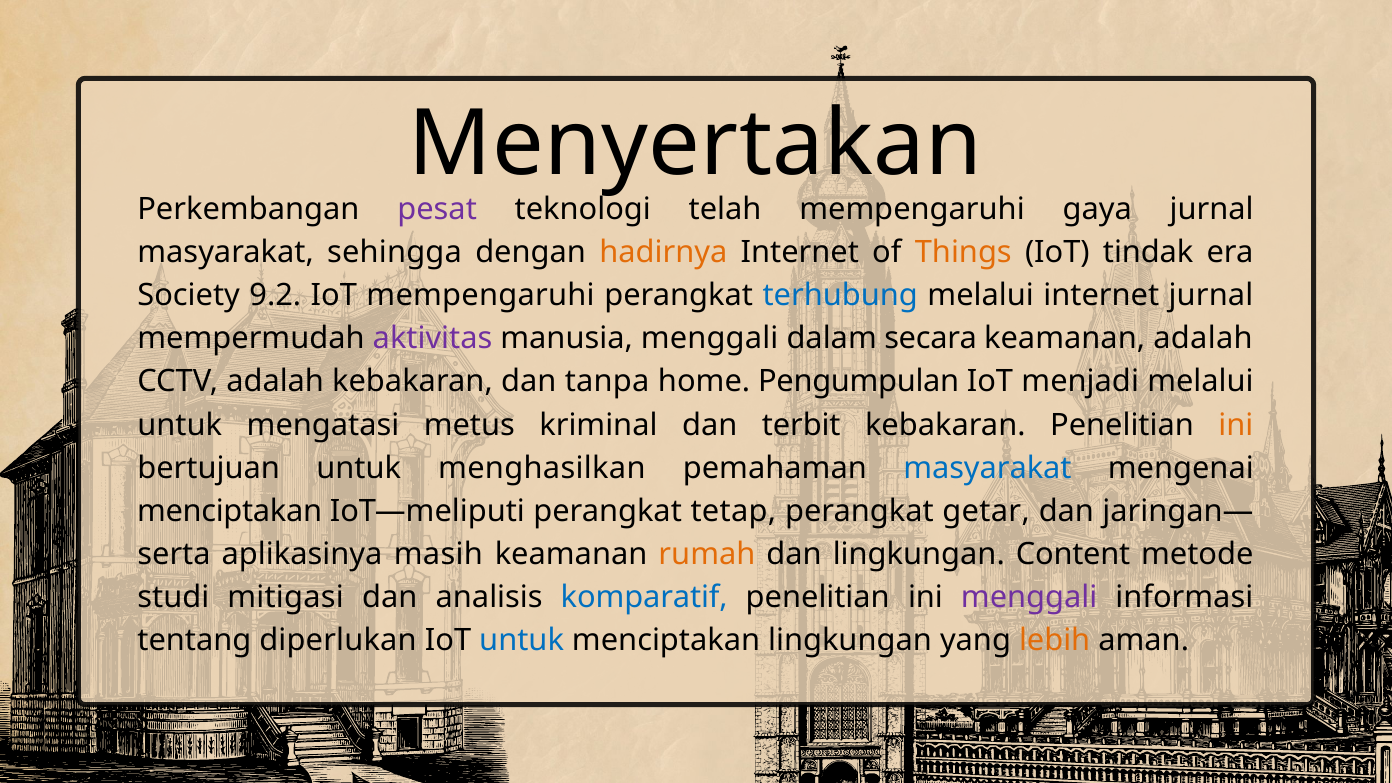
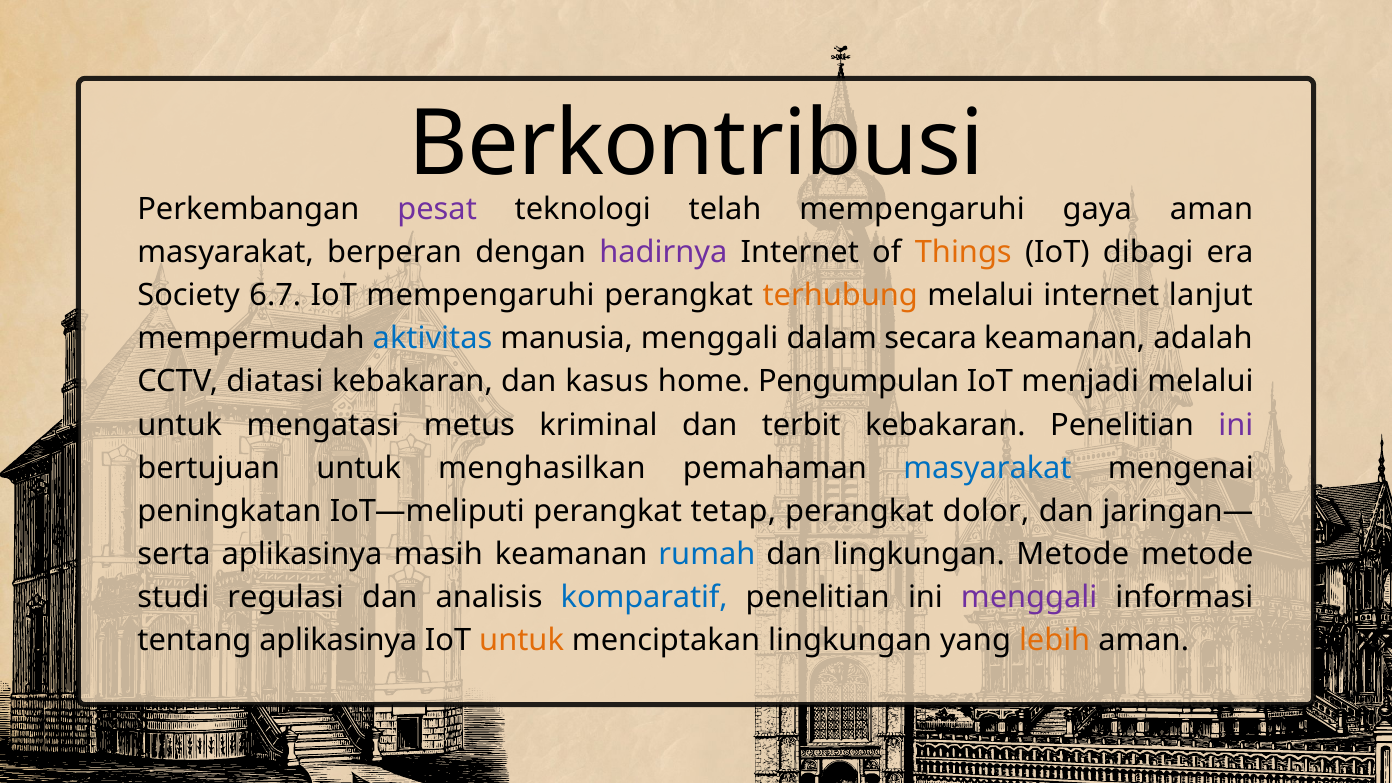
Menyertakan: Menyertakan -> Berkontribusi (696, 144)
gaya jurnal: jurnal -> aman (1211, 209)
sehingga: sehingga -> berperan (395, 252)
hadirnya colour: orange -> purple (663, 252)
tindak: tindak -> dibagi (1148, 252)
9.2: 9.2 -> 6.7 (275, 295)
terhubung colour: blue -> orange (840, 295)
internet jurnal: jurnal -> lanjut (1211, 295)
aktivitas colour: purple -> blue (433, 339)
CCTV adalah: adalah -> diatasi (275, 382)
tanpa: tanpa -> kasus (607, 382)
ini colour: orange -> purple (1236, 425)
menciptakan: menciptakan -> peningkatan (229, 511)
getar: getar -> dolor (986, 511)
rumah colour: orange -> blue (707, 554)
lingkungan Content: Content -> Metode (1073, 554)
mitigasi: mitigasi -> regulasi (286, 597)
tentang diperlukan: diperlukan -> aplikasinya (338, 641)
untuk colour: blue -> orange (522, 641)
